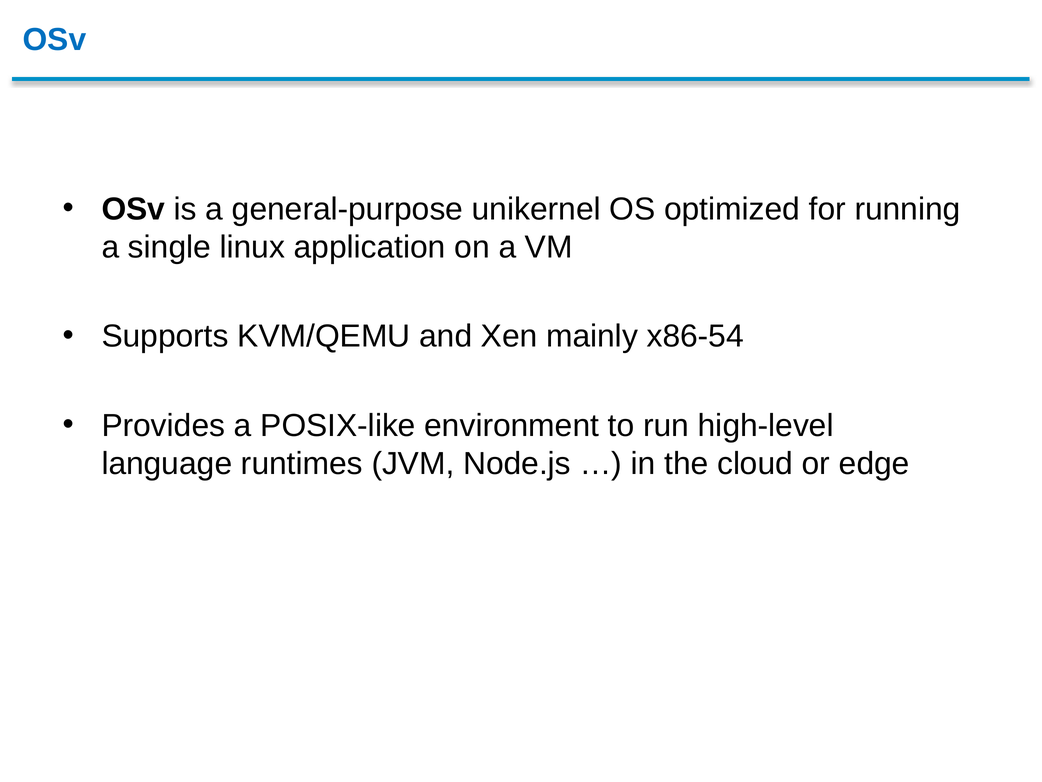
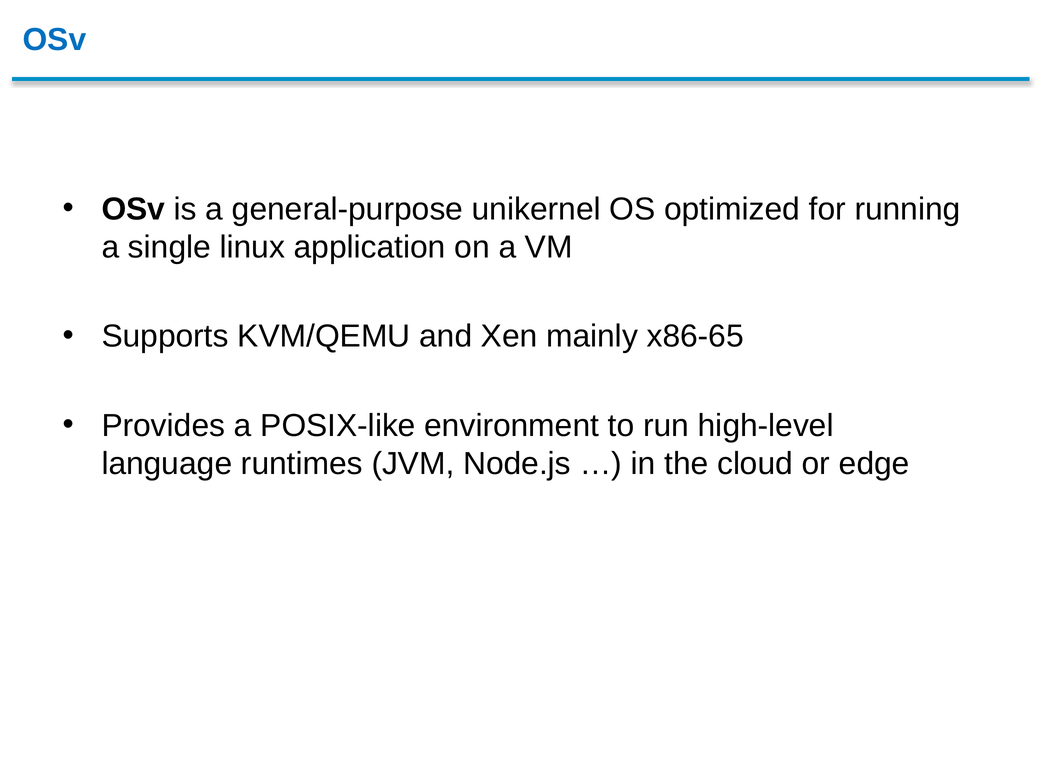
x86-54: x86-54 -> x86-65 (695, 336)
